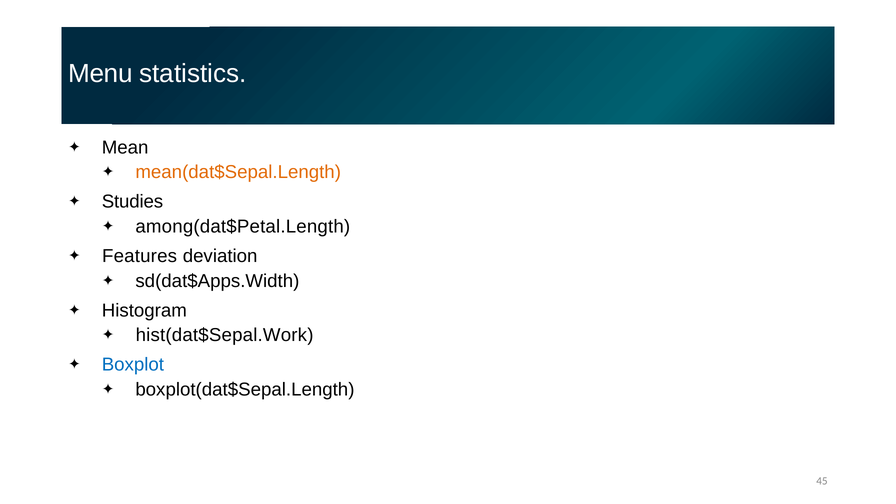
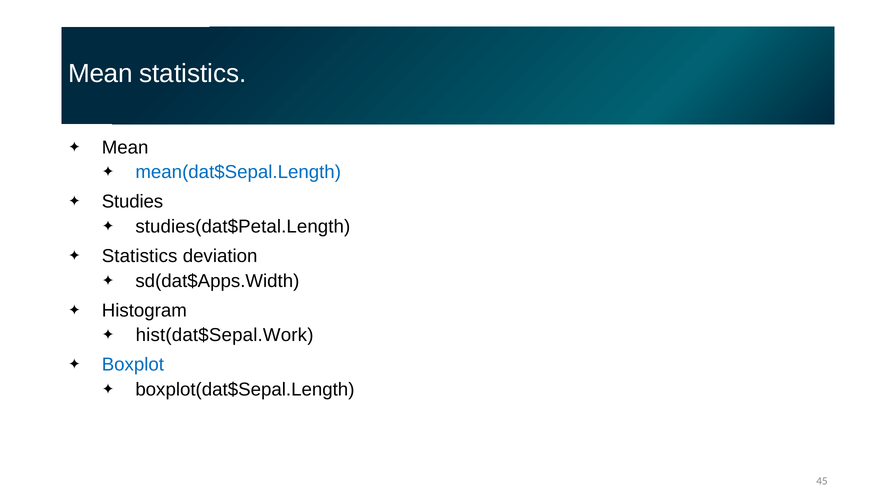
Menu: Menu -> Mean (100, 74)
mean(dat$Sepal.Length colour: orange -> blue (238, 172)
among(dat$Petal.Length: among(dat$Petal.Length -> studies(dat$Petal.Length (243, 227)
Features: Features -> Statistics (140, 256)
